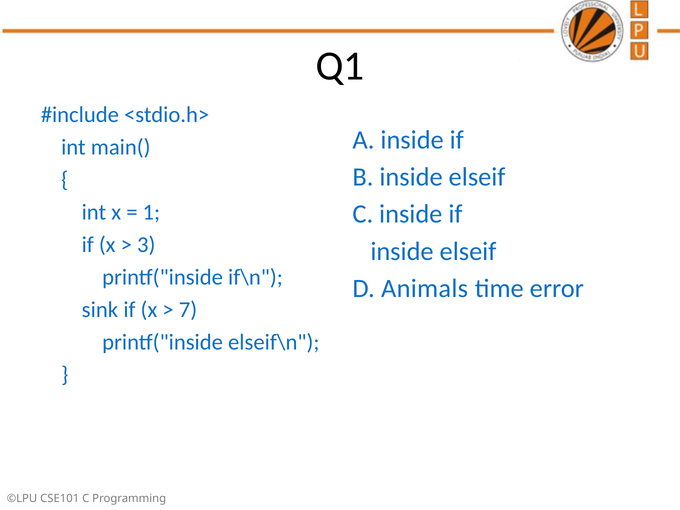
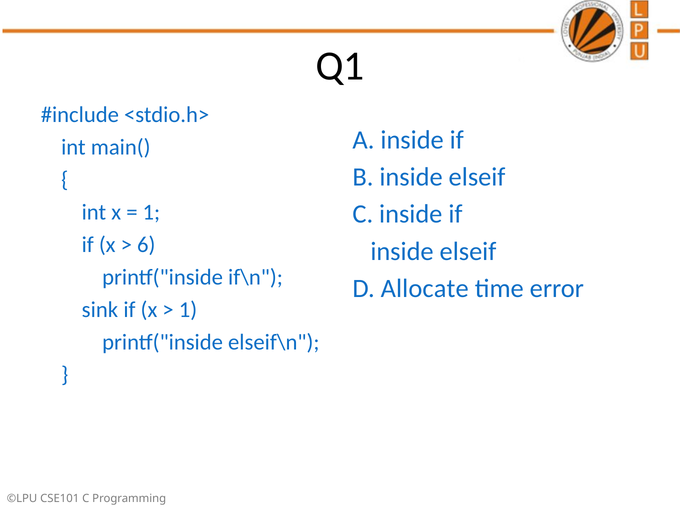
3: 3 -> 6 (146, 245)
Animals: Animals -> Allocate (425, 288)
7: 7 -> 1 (188, 310)
